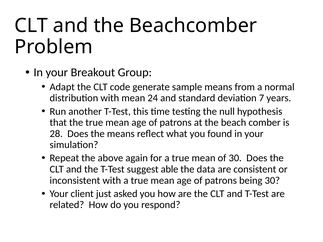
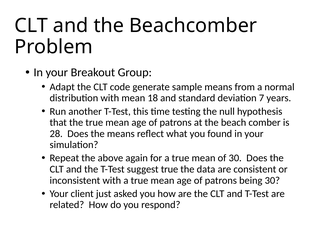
24: 24 -> 18 (153, 98)
suggest able: able -> true (170, 169)
